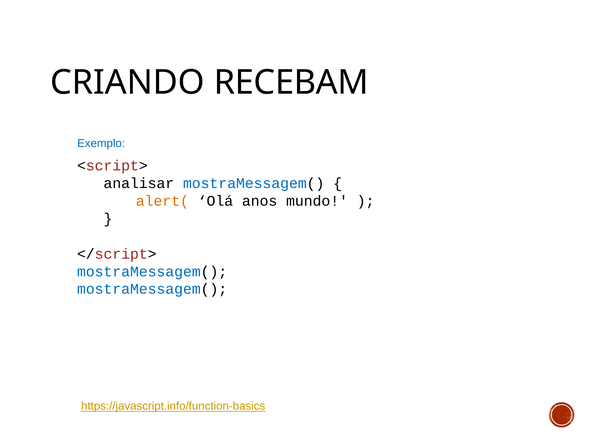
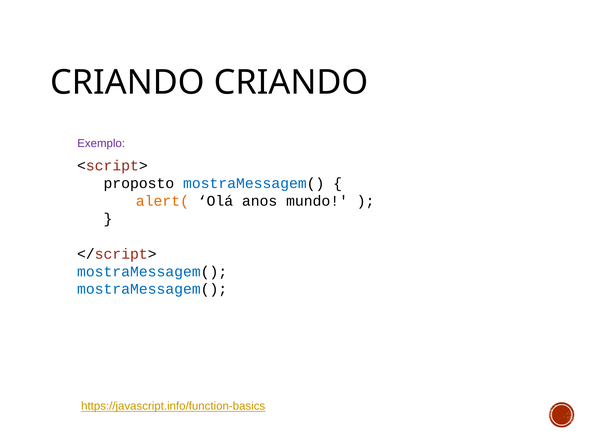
CRIANDO RECEBAM: RECEBAM -> CRIANDO (291, 83)
Exemplo colour: blue -> purple (101, 144)
analisar: analisar -> proposto (139, 184)
